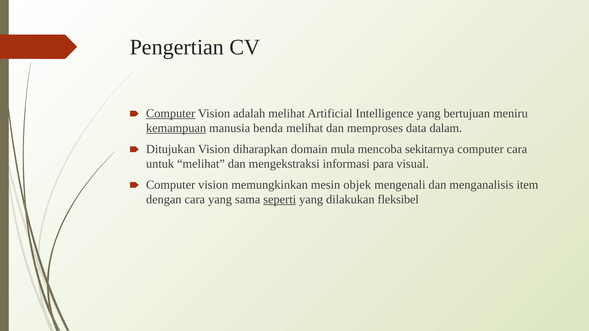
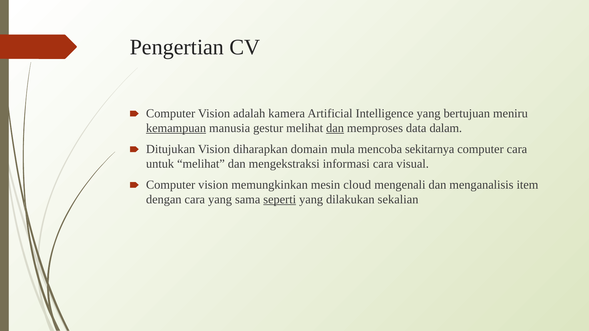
Computer underline: present -> none (171, 114)
adalah melihat: melihat -> kamera (287, 114)
benda: benda -> gestur (268, 128)
dan underline: none -> present (335, 128)
informasi para: para -> cara (383, 164)
objek: objek -> cloud (357, 185)
fleksibel: fleksibel -> sekalian (398, 200)
